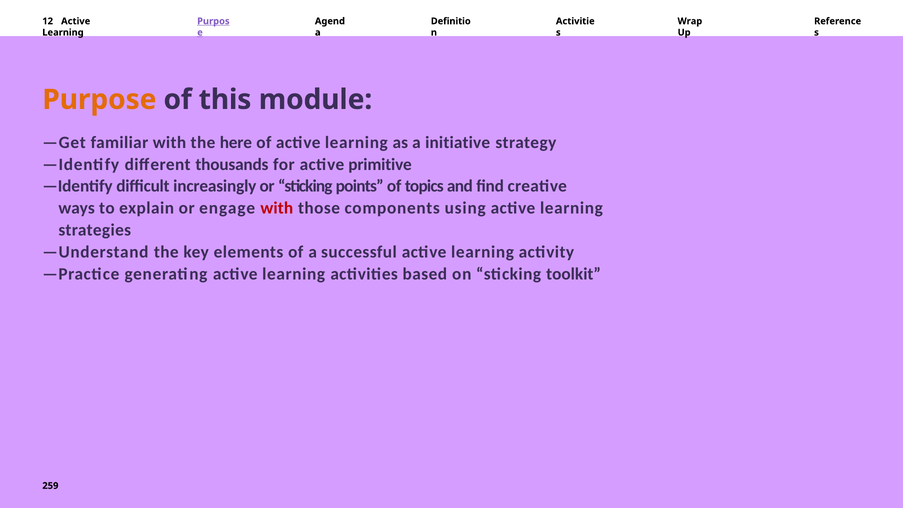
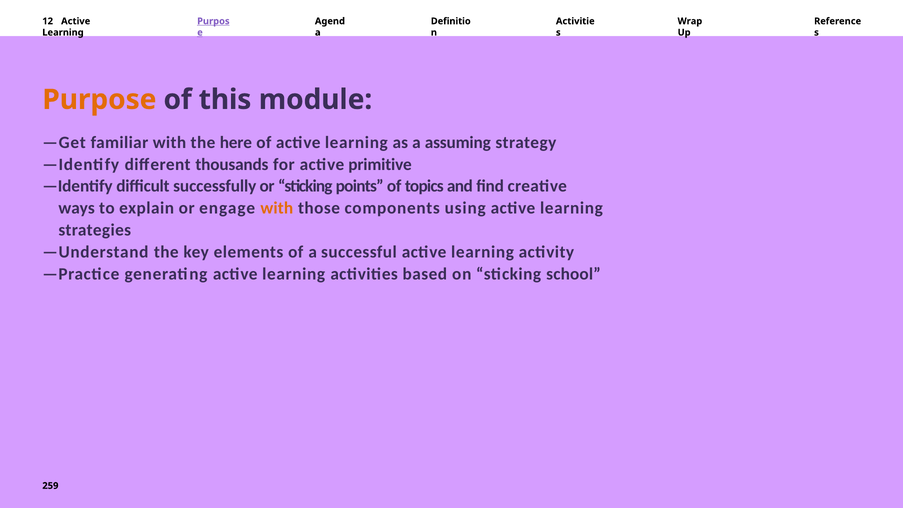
initiative: initiative -> assuming (458, 142)
increasingly: increasingly -> successfully (215, 186)
with colour: red -> orange (277, 208)
toolkit: toolkit -> school (574, 274)
